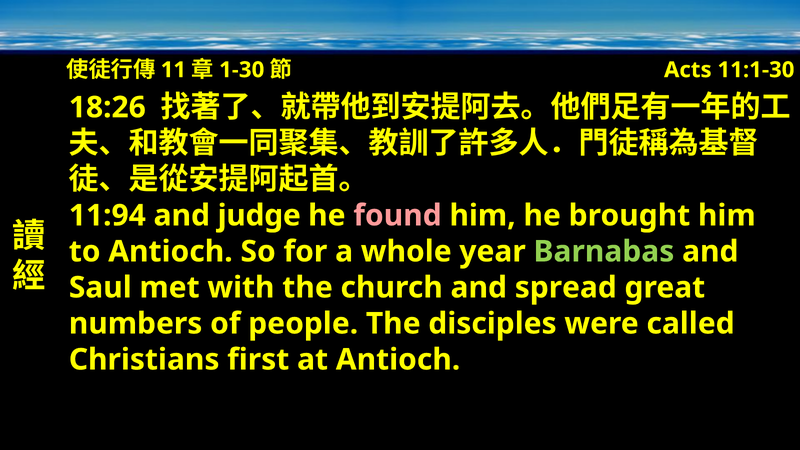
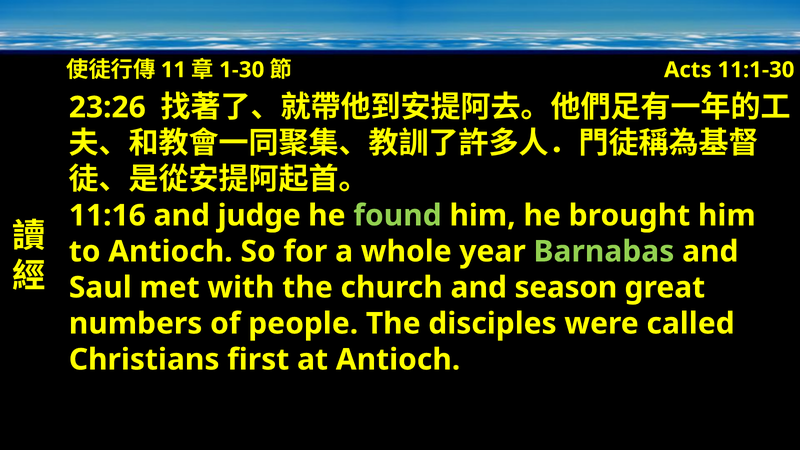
18:26: 18:26 -> 23:26 (107, 107)
11:94: 11:94 -> 11:16 (107, 216)
found colour: pink -> light green (398, 216)
spread: spread -> season (566, 288)
